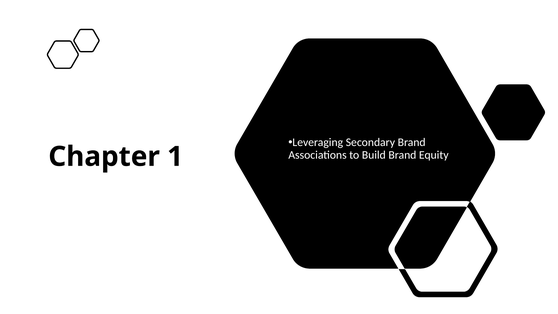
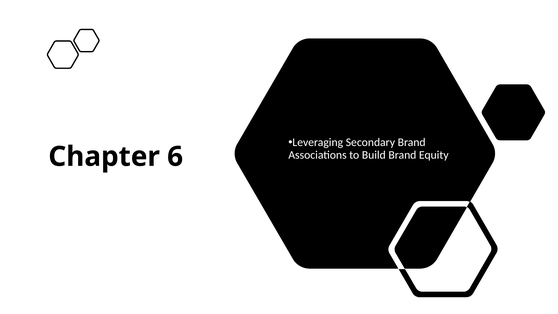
1: 1 -> 6 (175, 157)
